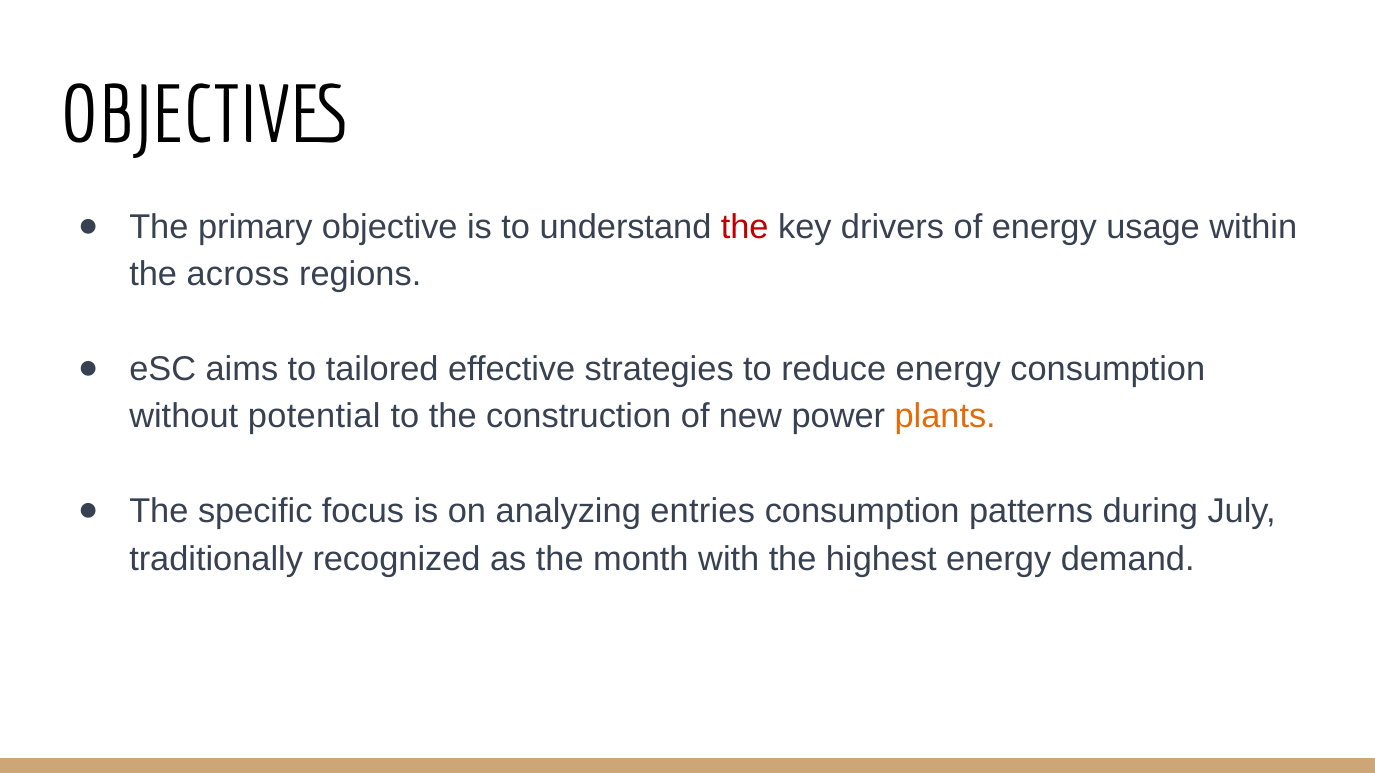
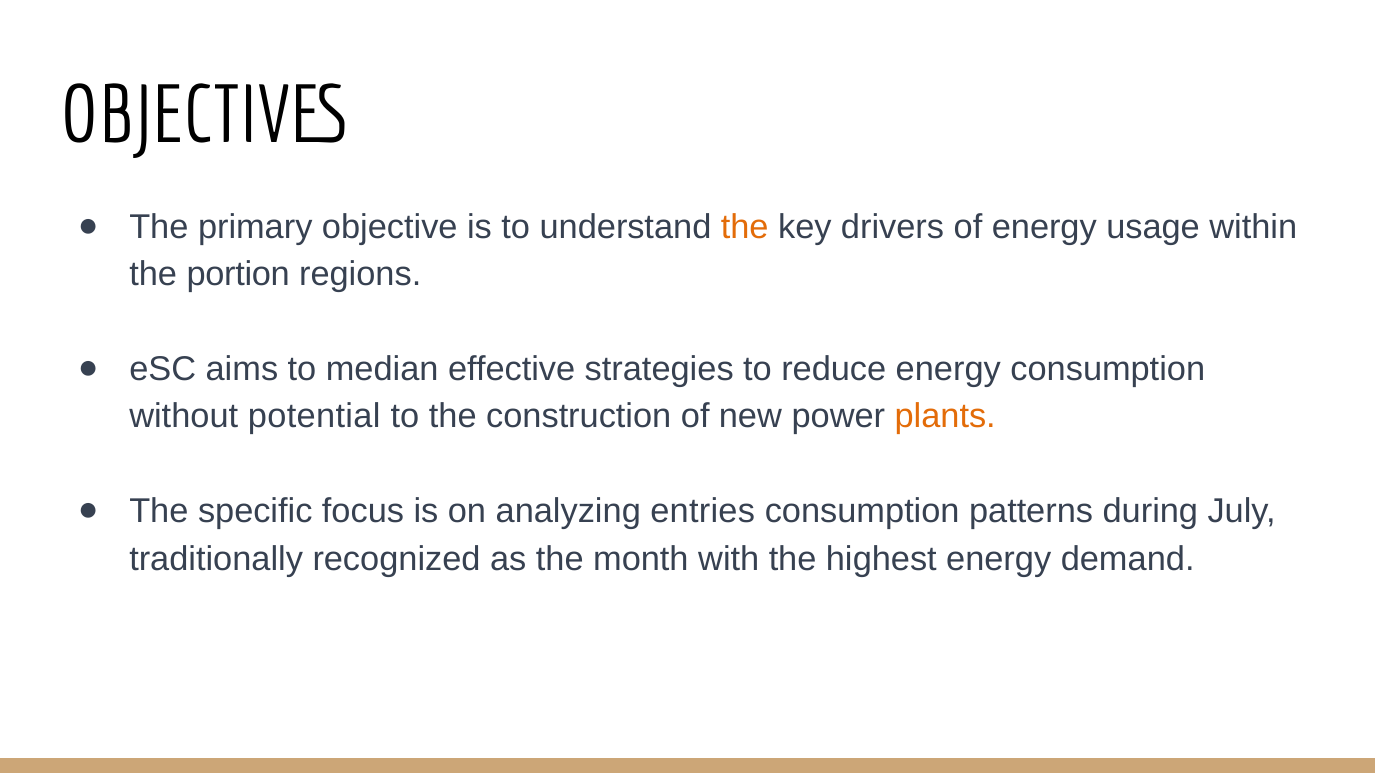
the colour: red -> orange (745, 227)
across: across -> portion (238, 275)
tailored: tailored -> median (382, 369)
